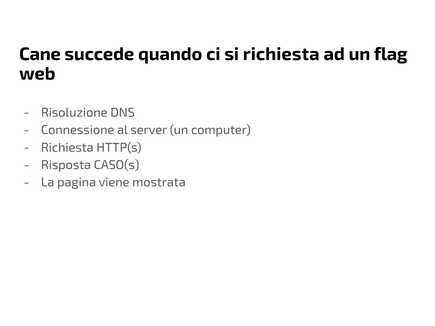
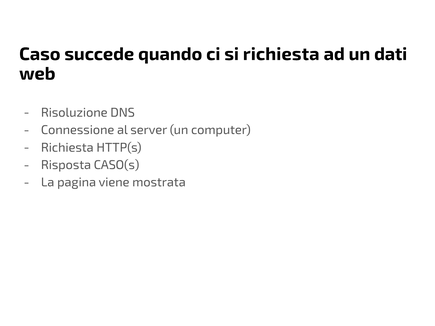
Cane: Cane -> Caso (40, 54)
flag: flag -> dati (391, 54)
